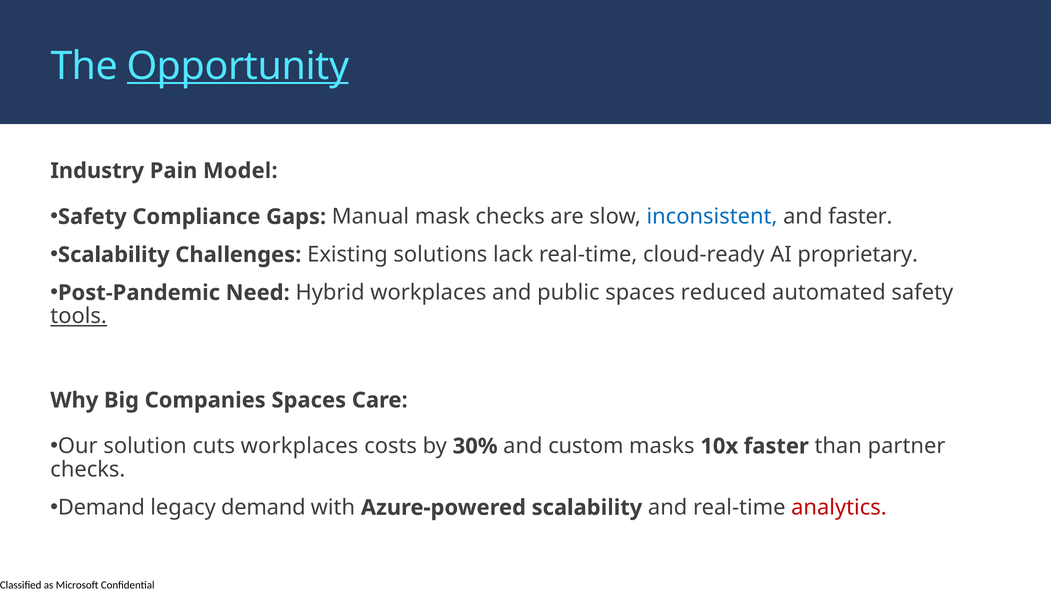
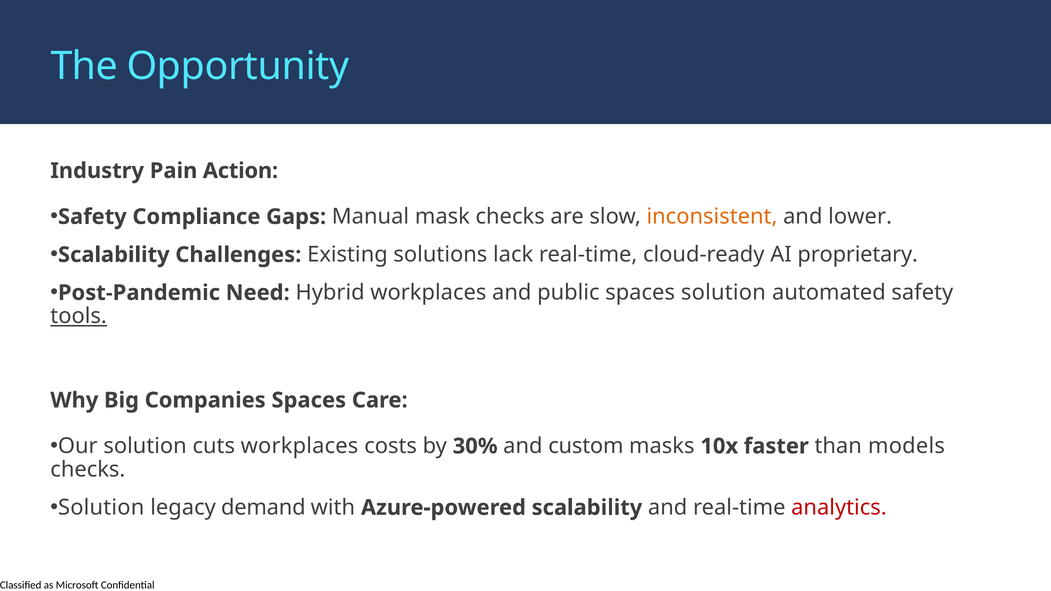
Opportunity underline: present -> none (238, 66)
Model: Model -> Action (240, 171)
inconsistent colour: blue -> orange (712, 217)
and faster: faster -> lower (860, 217)
spaces reduced: reduced -> solution (723, 293)
partner: partner -> models (906, 446)
Demand: Demand -> Solution (101, 508)
